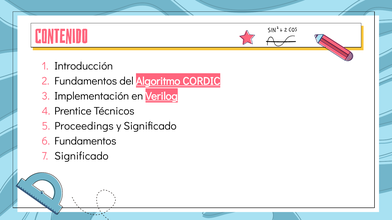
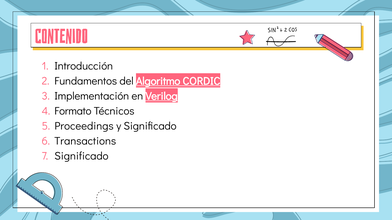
Prentice: Prentice -> Formato (73, 111)
Fundamentos: Fundamentos -> Transactions (85, 141)
